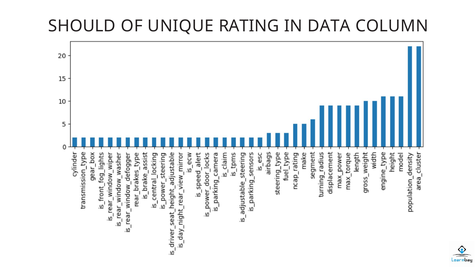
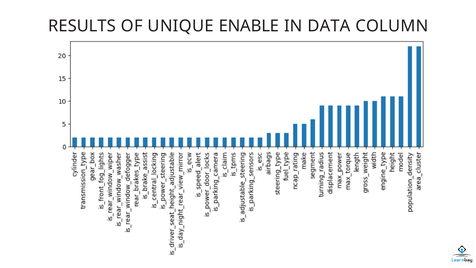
SHOULD: SHOULD -> RESULTS (82, 26)
RATING: RATING -> ENABLE (249, 26)
